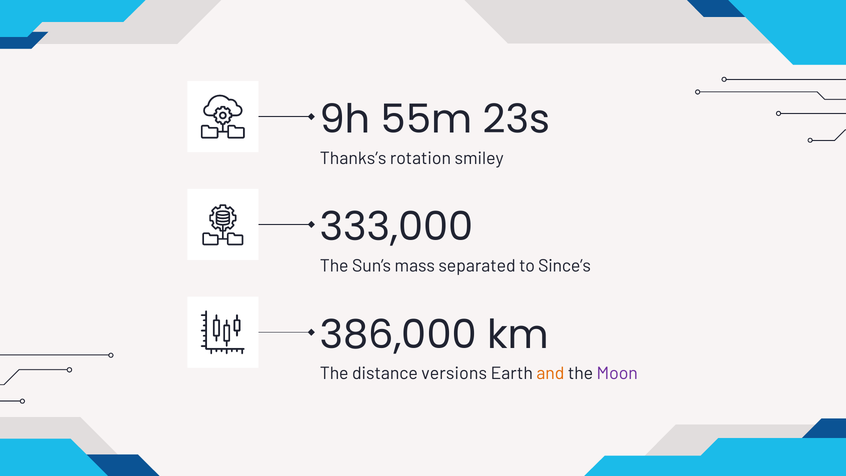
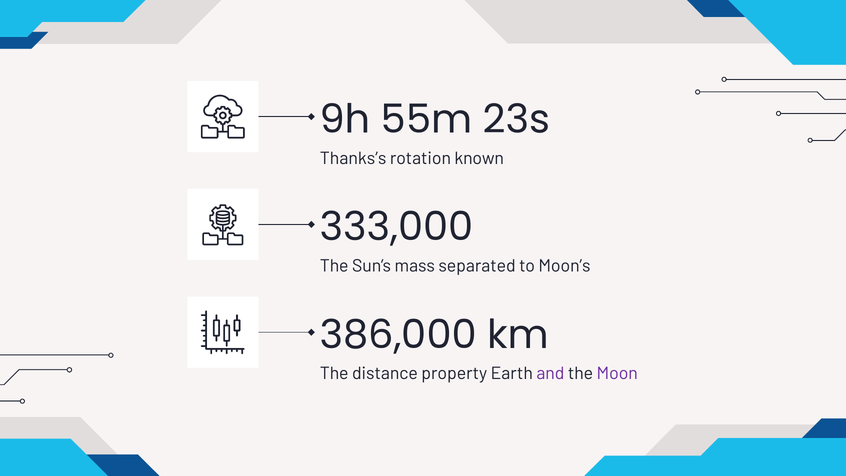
smiley: smiley -> known (479, 158)
Since’s: Since’s -> Moon’s (564, 266)
versions: versions -> property (454, 373)
and colour: orange -> purple (550, 373)
